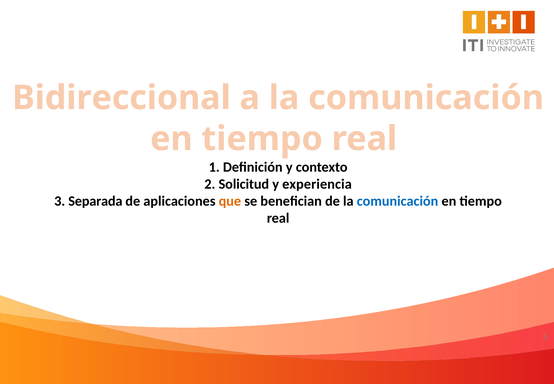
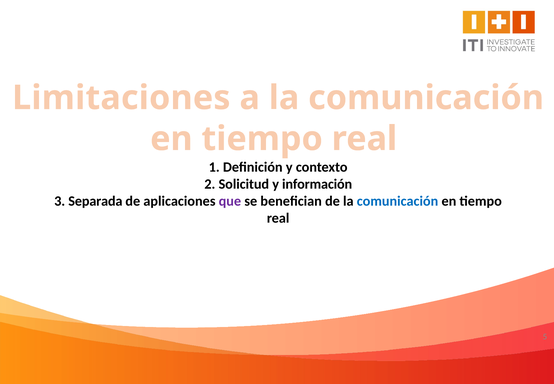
Bidireccional: Bidireccional -> Limitaciones (121, 98)
experiencia: experiencia -> información (317, 184)
que colour: orange -> purple (230, 201)
